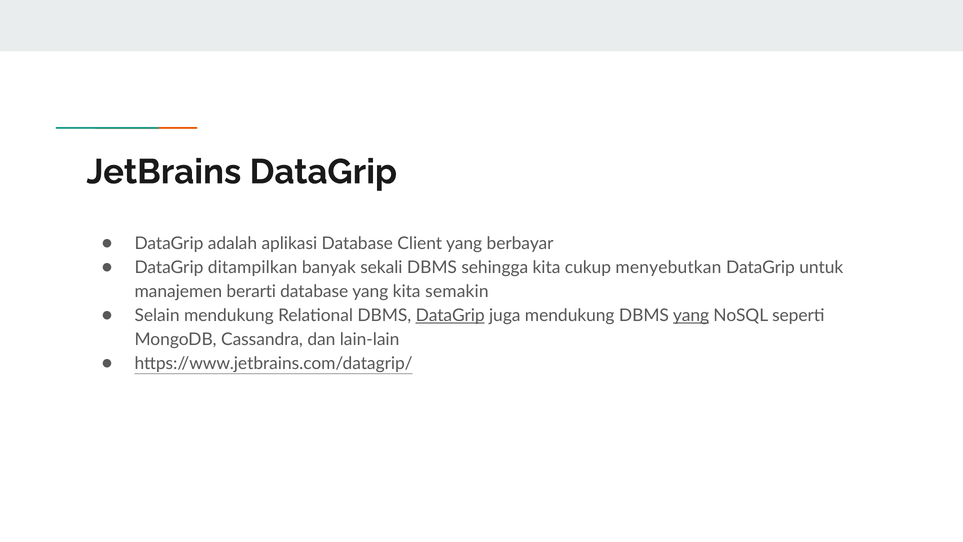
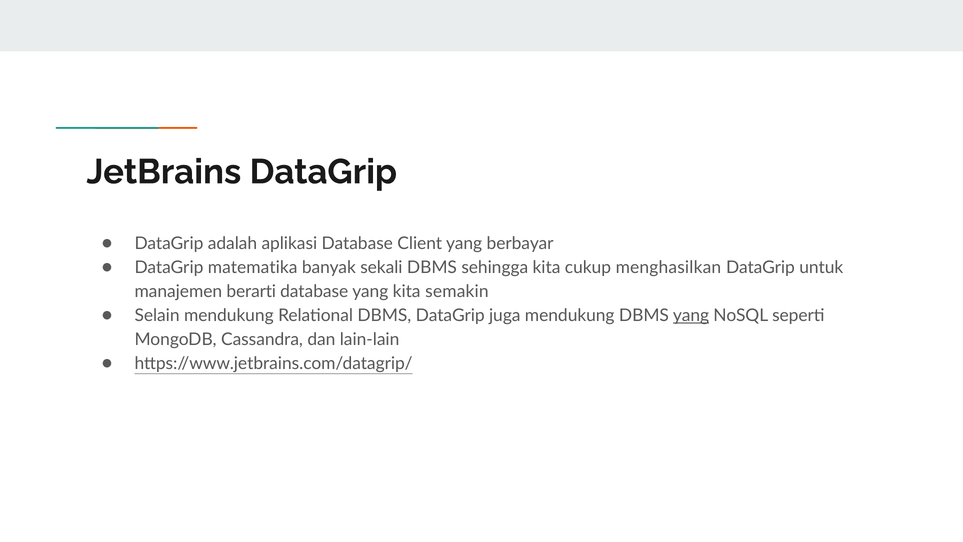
ditampilkan: ditampilkan -> matematika (253, 267)
menyebutkan: menyebutkan -> menghasilkan (668, 267)
DataGrip underline: present -> none (450, 315)
